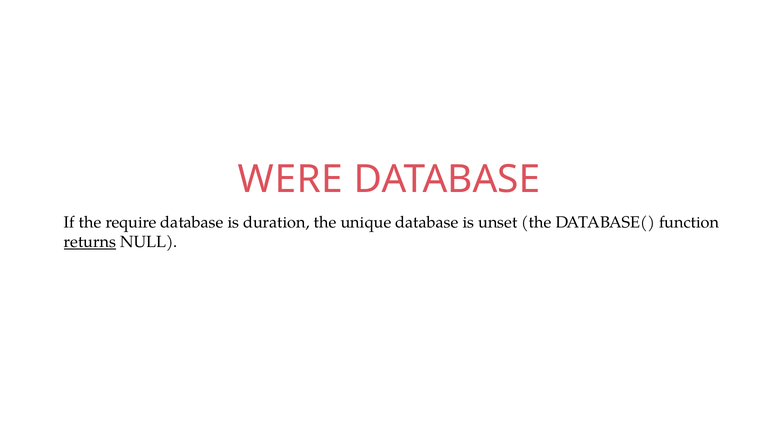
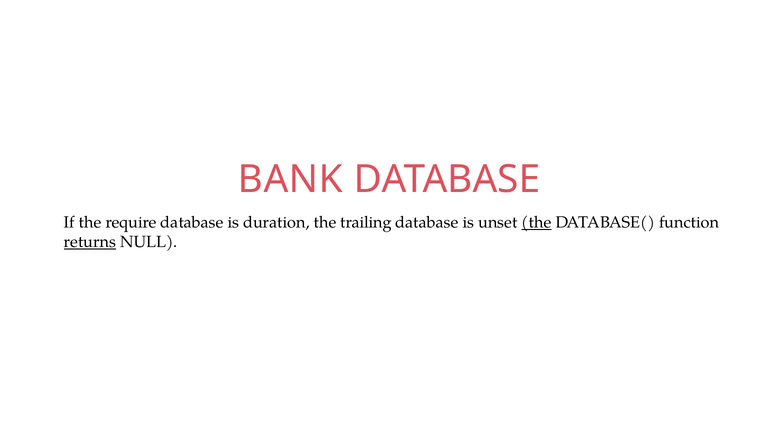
WERE: WERE -> BANK (290, 180)
unique: unique -> trailing (366, 223)
the underline: none -> present (537, 223)
